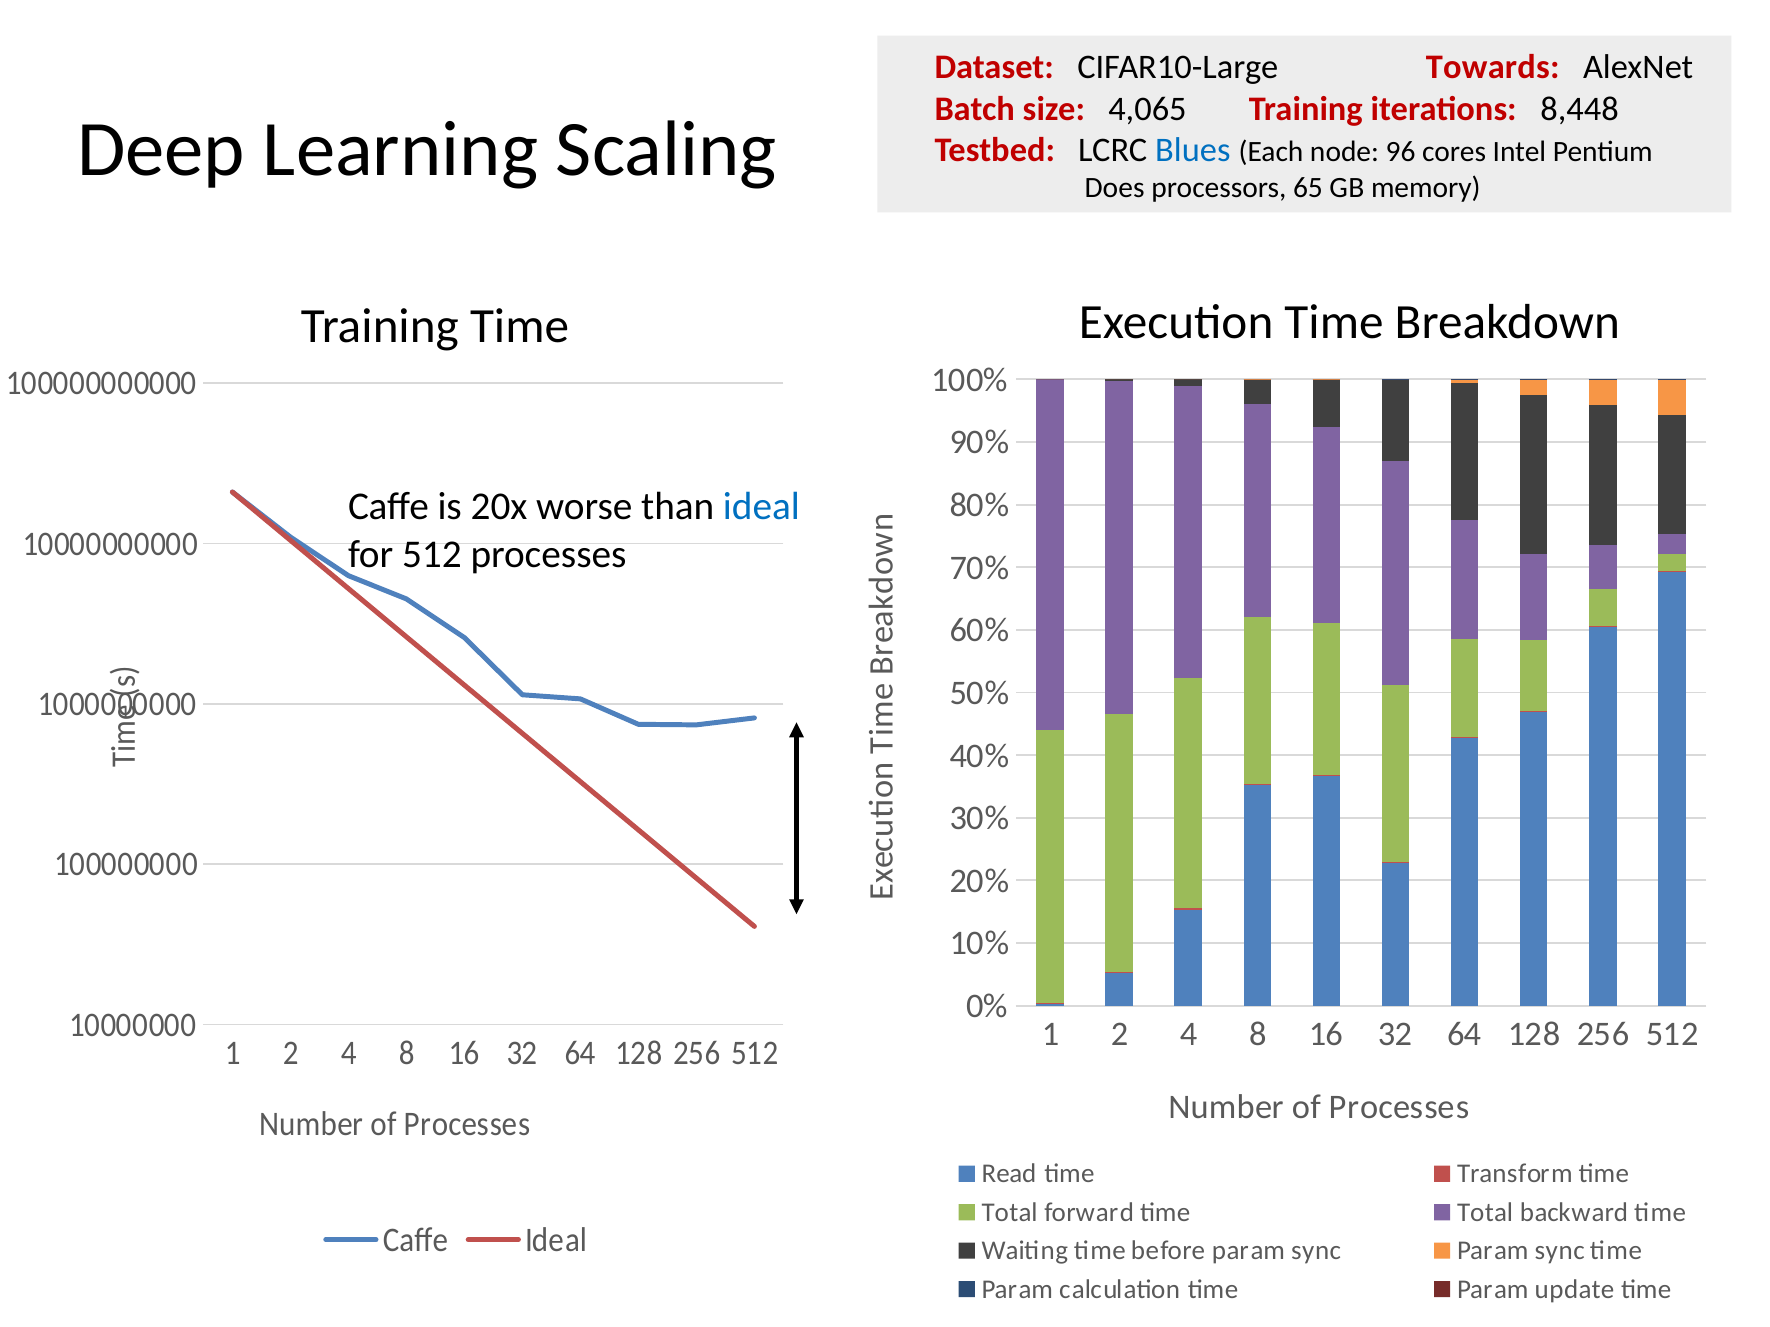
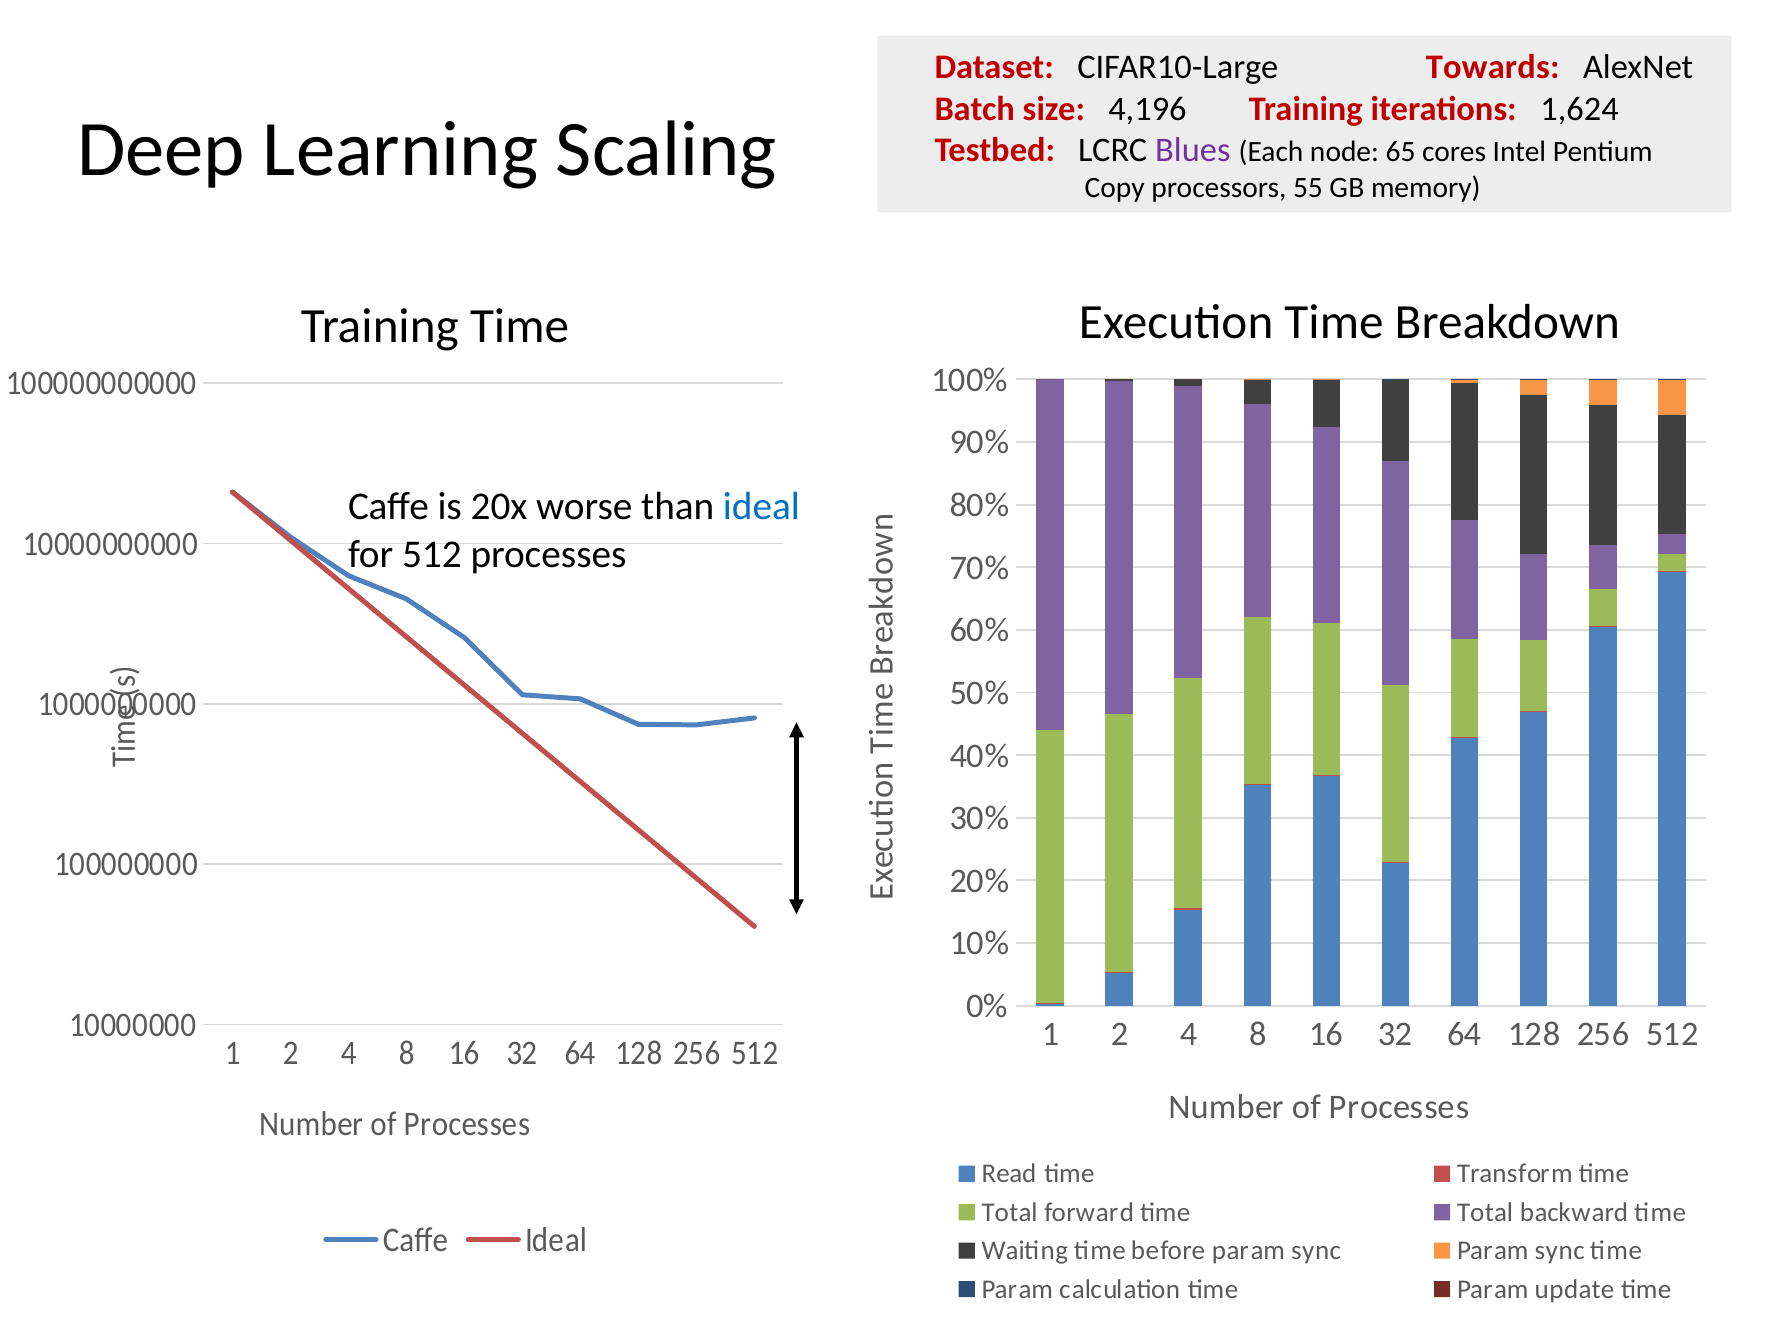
4,065: 4,065 -> 4,196 (1147, 109)
8,448: 8,448 -> 1,624 (1580, 109)
Blues colour: blue -> purple (1193, 150)
96: 96 -> 65 (1401, 152)
Does: Does -> Copy (1115, 188)
65: 65 -> 55 (1308, 188)
